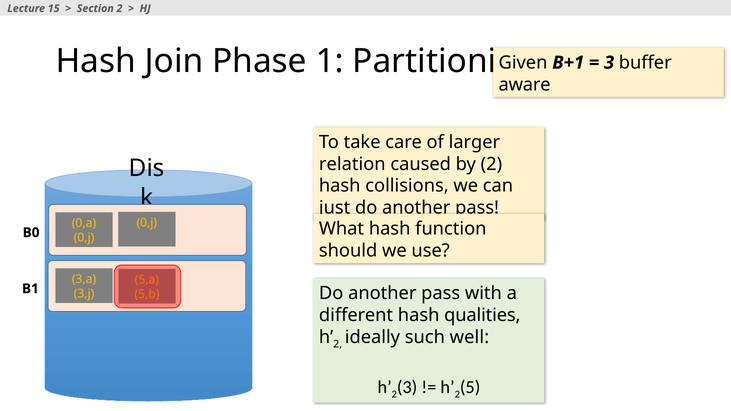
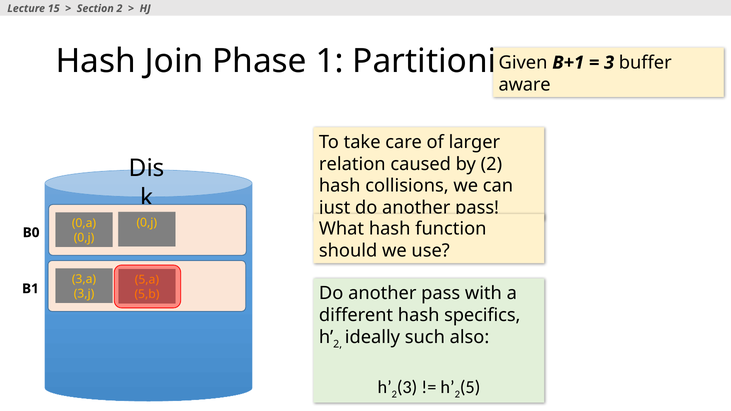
qualities: qualities -> specifics (482, 315)
well: well -> also (469, 337)
